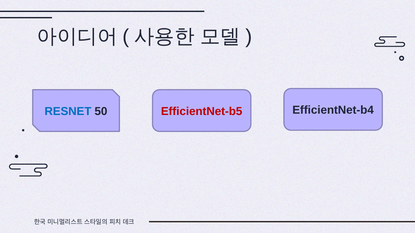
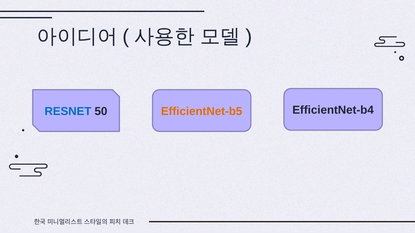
EfficientNet-b5 colour: red -> orange (202, 112)
